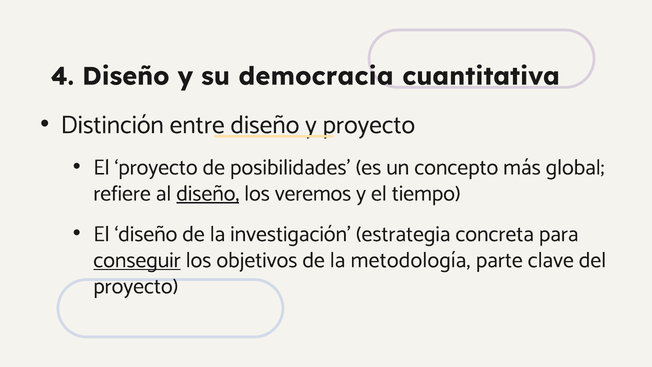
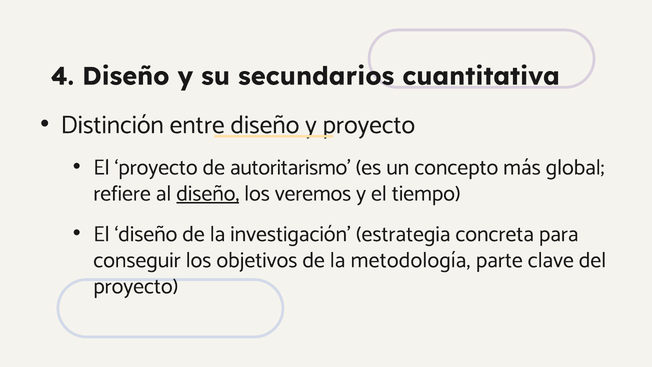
democracia: democracia -> secundarios (316, 76)
posibilidades: posibilidades -> autoritarismo (290, 167)
conseguir underline: present -> none (137, 260)
